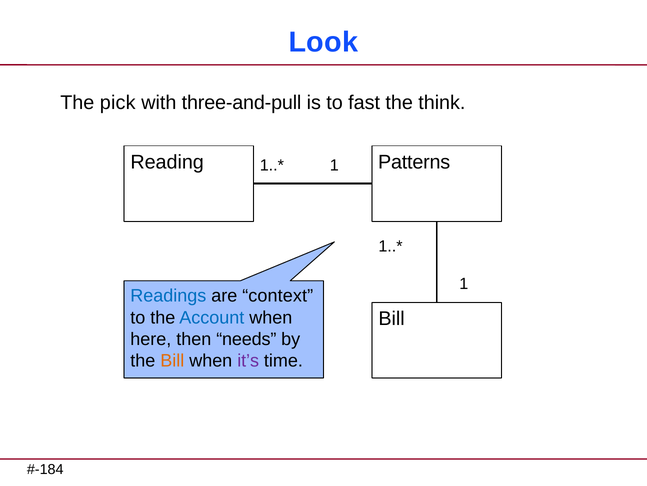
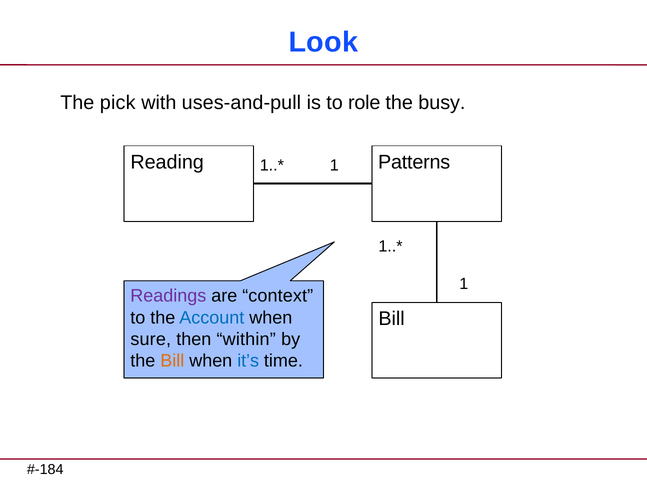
three-and-pull: three-and-pull -> uses-and-pull (241, 103)
fast: fast -> role (364, 103)
think: think -> busy (442, 103)
Readings colour: blue -> purple (168, 296)
here: here -> sure (151, 339)
needs: needs -> within (246, 339)
it’s colour: purple -> blue (248, 360)
